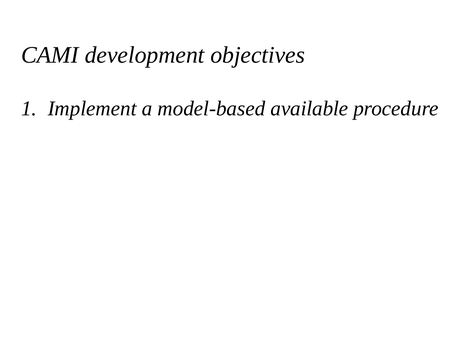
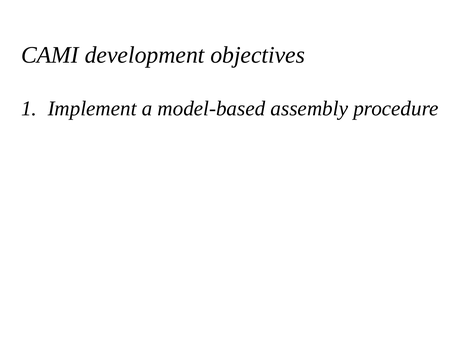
available: available -> assembly (309, 108)
